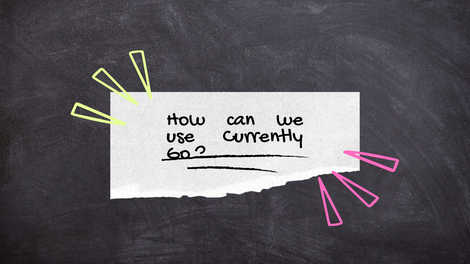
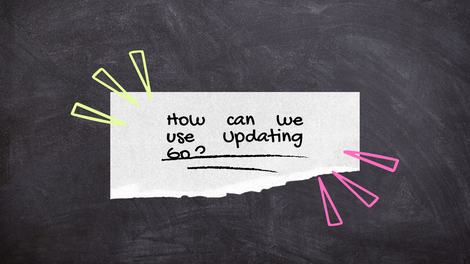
Currently: Currently -> Updating (263, 135)
